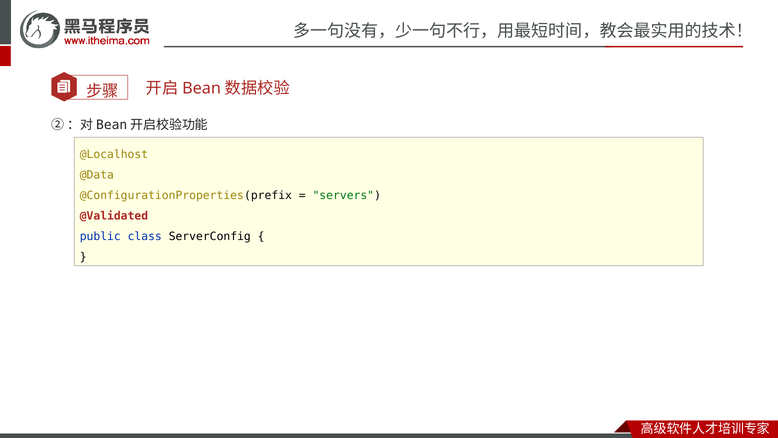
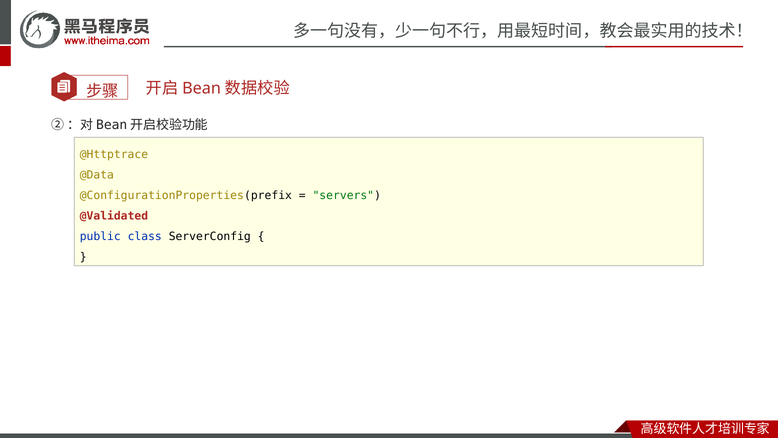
@Localhost: @Localhost -> @Httptrace (114, 154)
